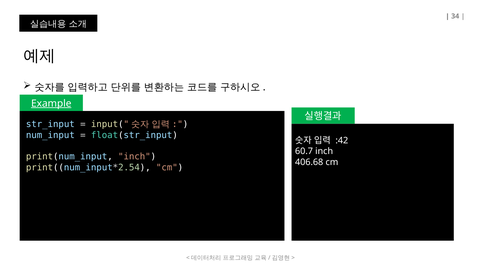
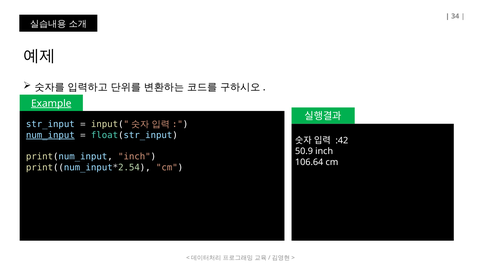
num_input underline: none -> present (50, 135)
60.7: 60.7 -> 50.9 (304, 152)
406.68: 406.68 -> 106.64 (309, 162)
